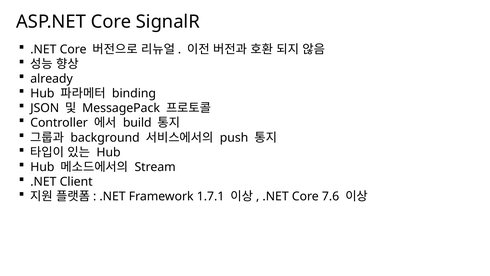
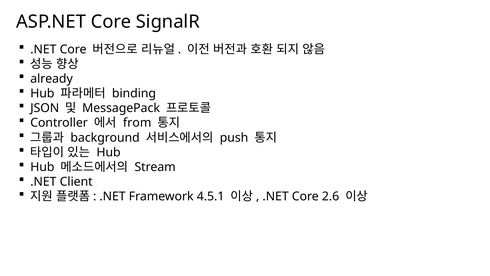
build: build -> from (137, 123)
1.7.1: 1.7.1 -> 4.5.1 (211, 196)
7.6: 7.6 -> 2.6 (331, 196)
